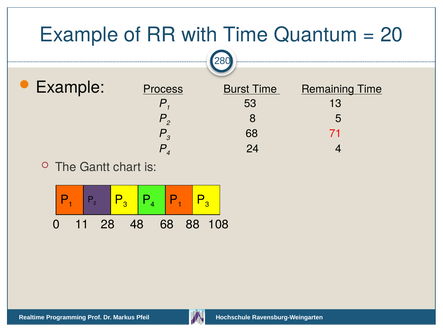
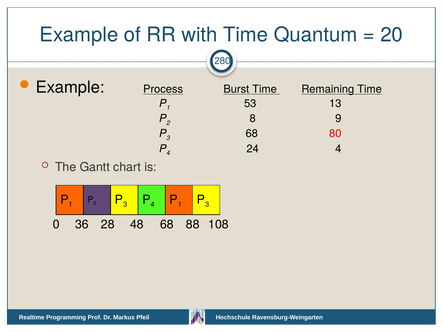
5: 5 -> 9 (338, 119)
71: 71 -> 80 (335, 134)
11: 11 -> 36 (82, 225)
